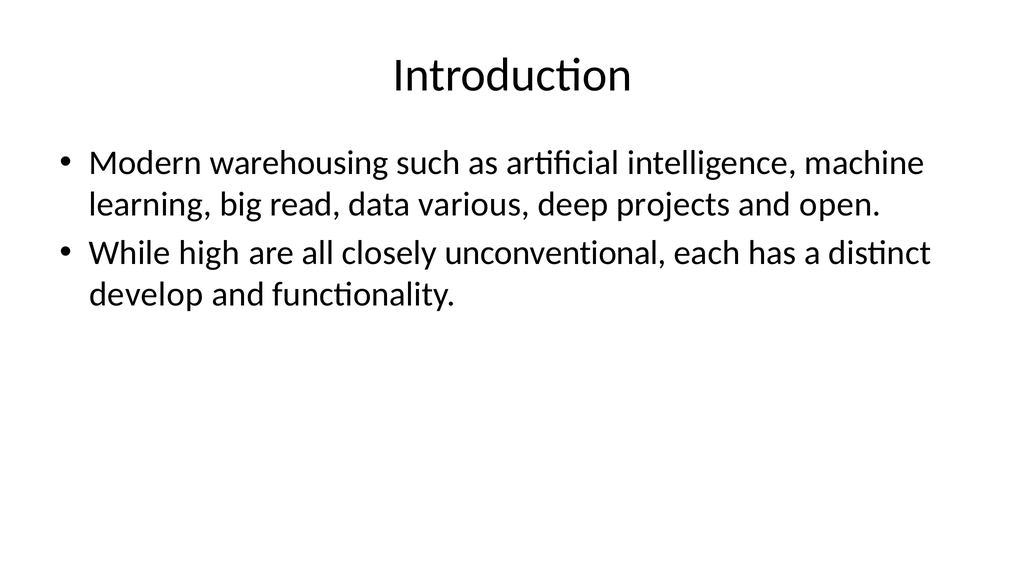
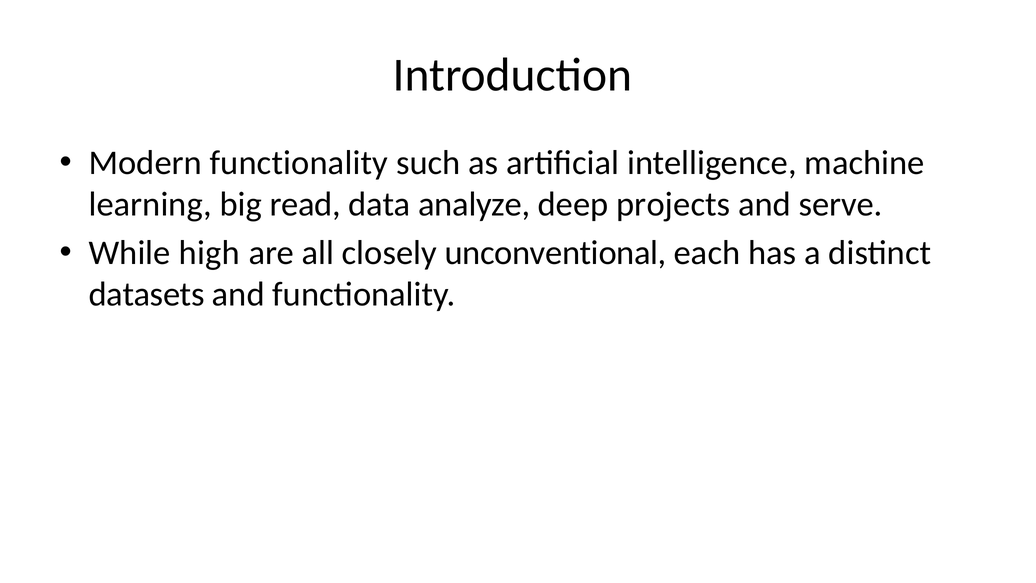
Modern warehousing: warehousing -> functionality (299, 163)
various: various -> analyze (474, 204)
open: open -> serve (841, 204)
develop: develop -> datasets (147, 294)
